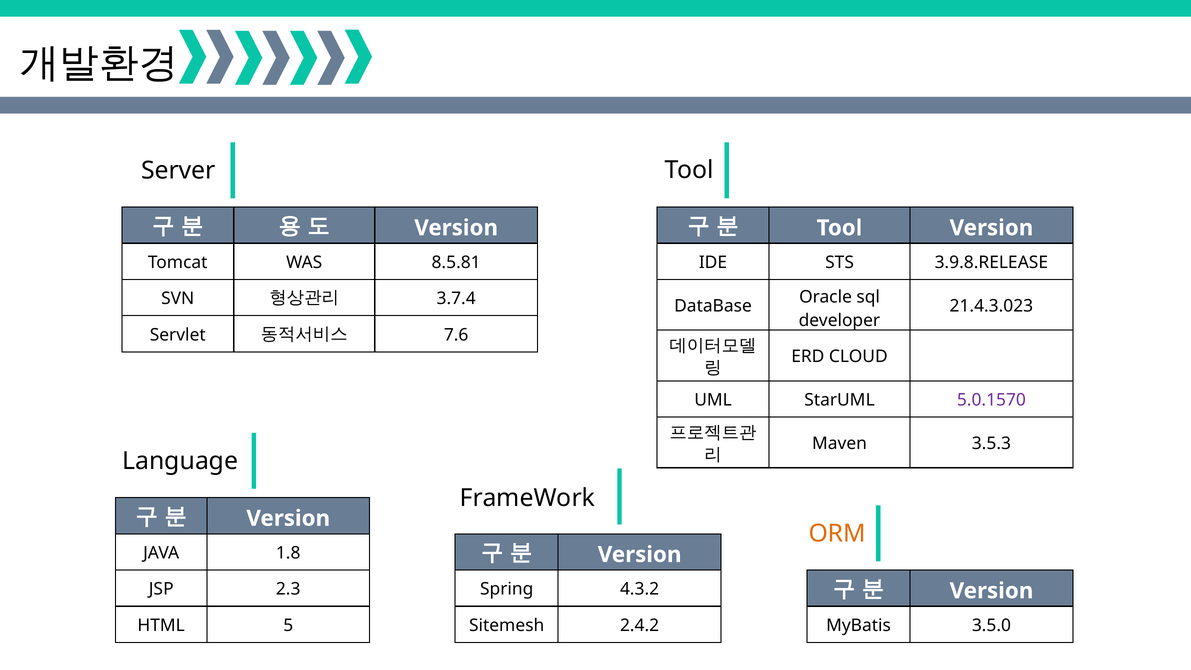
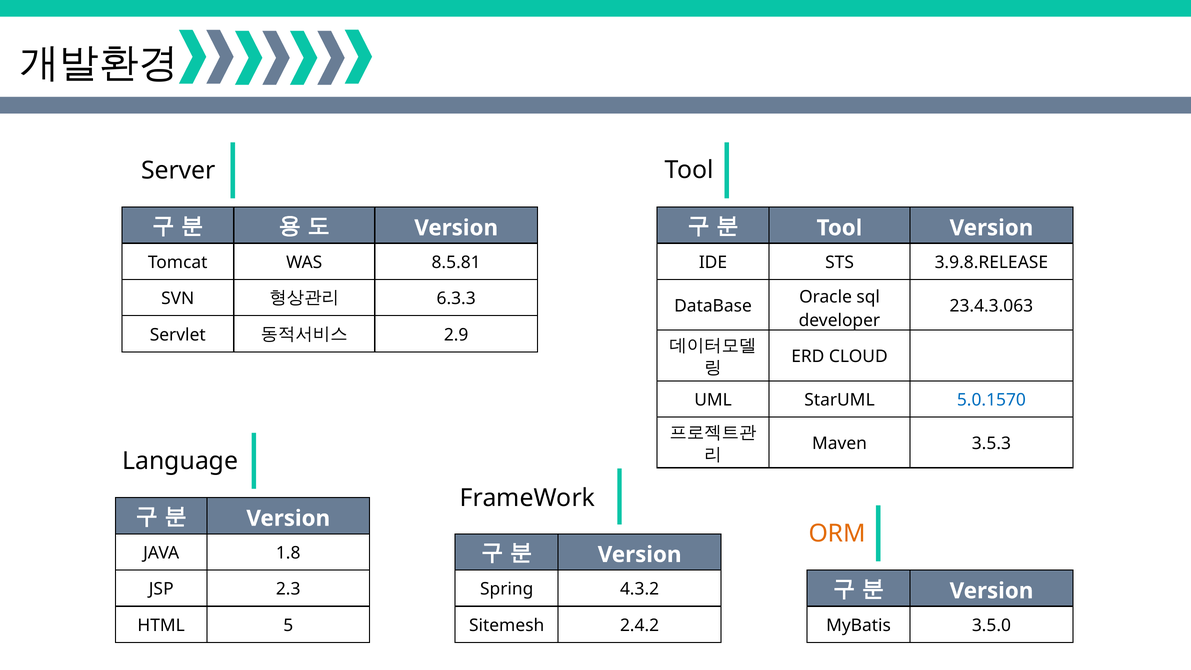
3.7.4: 3.7.4 -> 6.3.3 (456, 299)
21.4.3.023: 21.4.3.023 -> 23.4.3.063 (991, 306)
7.6: 7.6 -> 2.9 (456, 335)
5.0.1570 colour: purple -> blue (991, 400)
